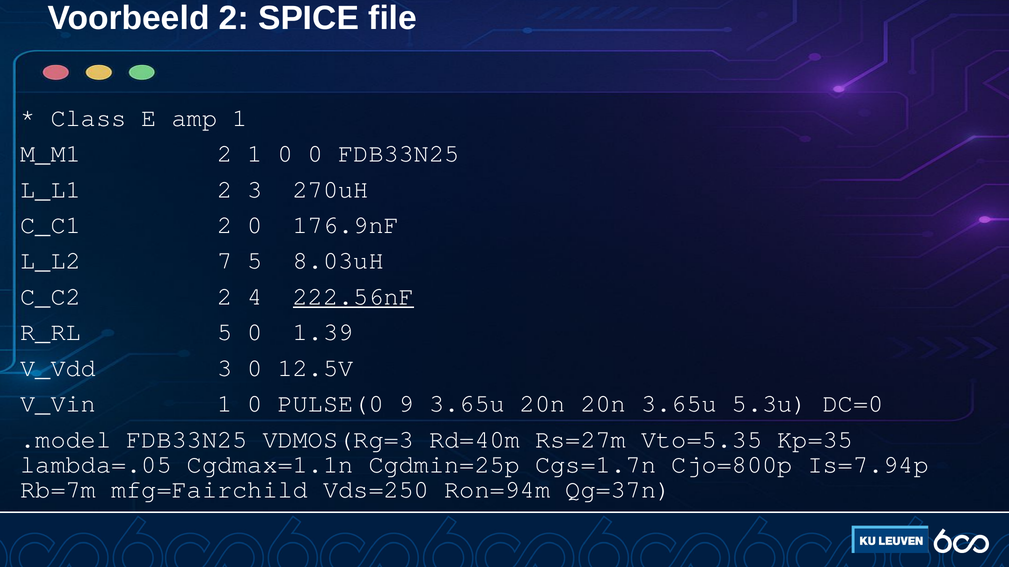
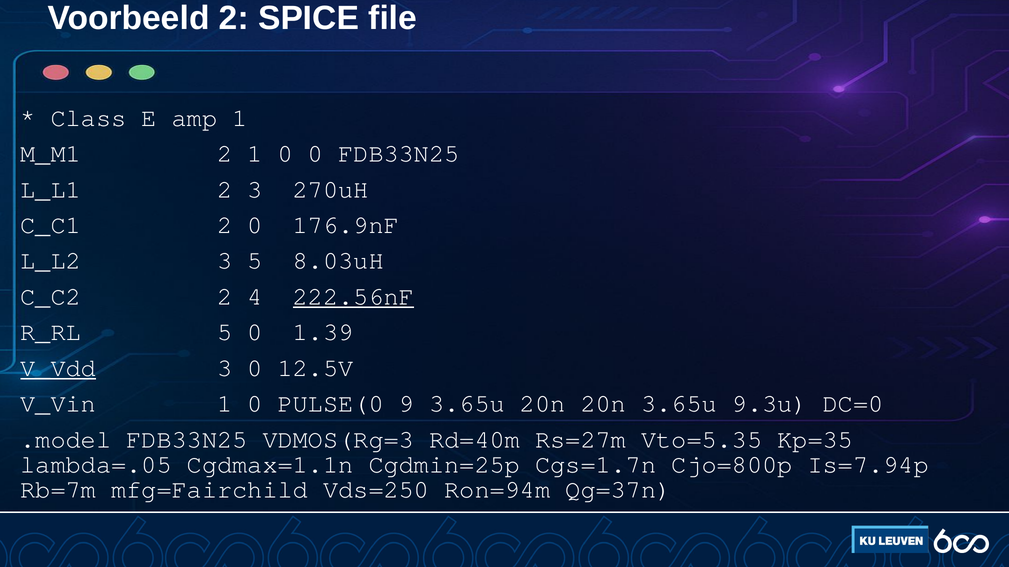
L_L2 7: 7 -> 3 (225, 261)
V_Vdd underline: none -> present (58, 368)
5.3u: 5.3u -> 9.3u (770, 404)
